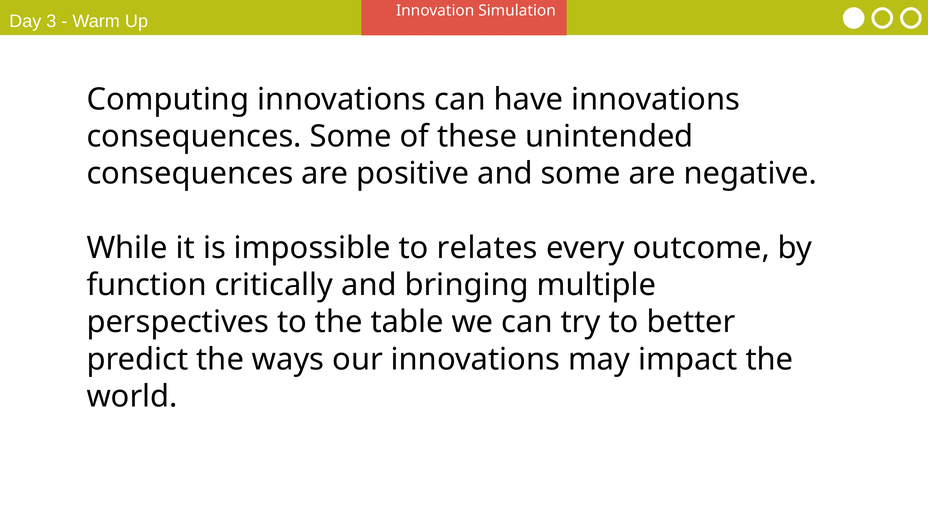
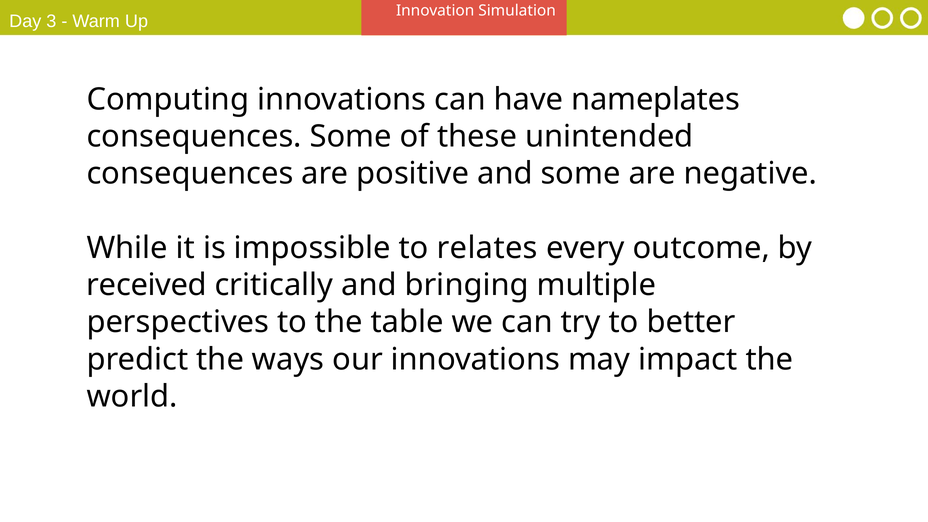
have innovations: innovations -> nameplates (656, 100)
function: function -> received (147, 285)
